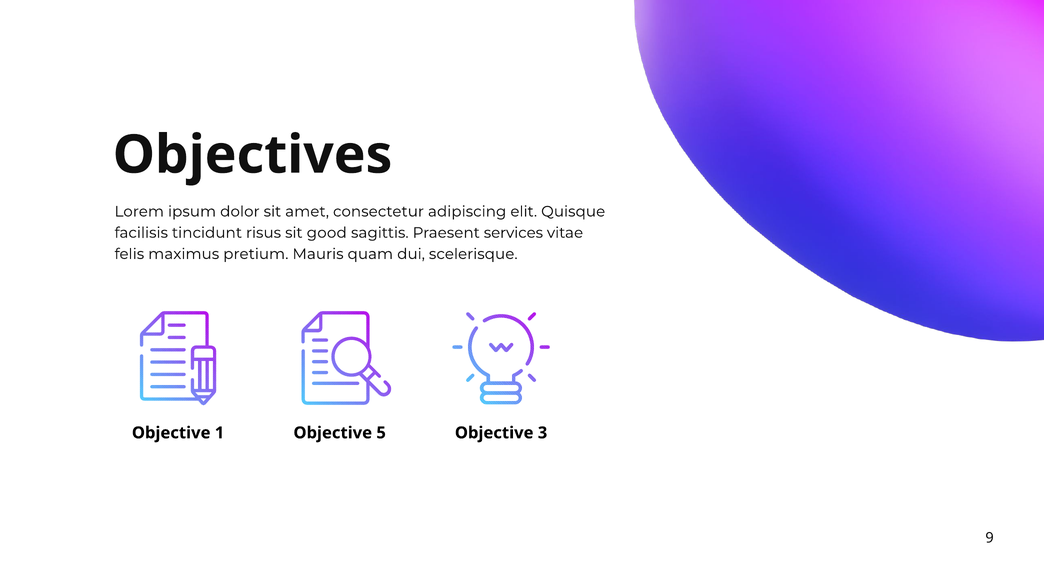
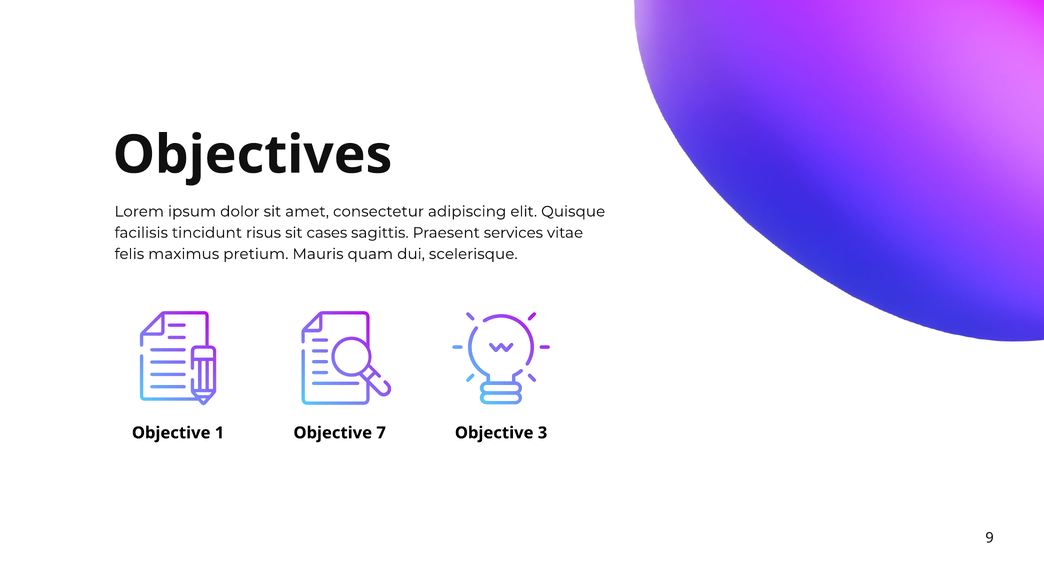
good: good -> cases (327, 233)
5: 5 -> 7 (381, 433)
